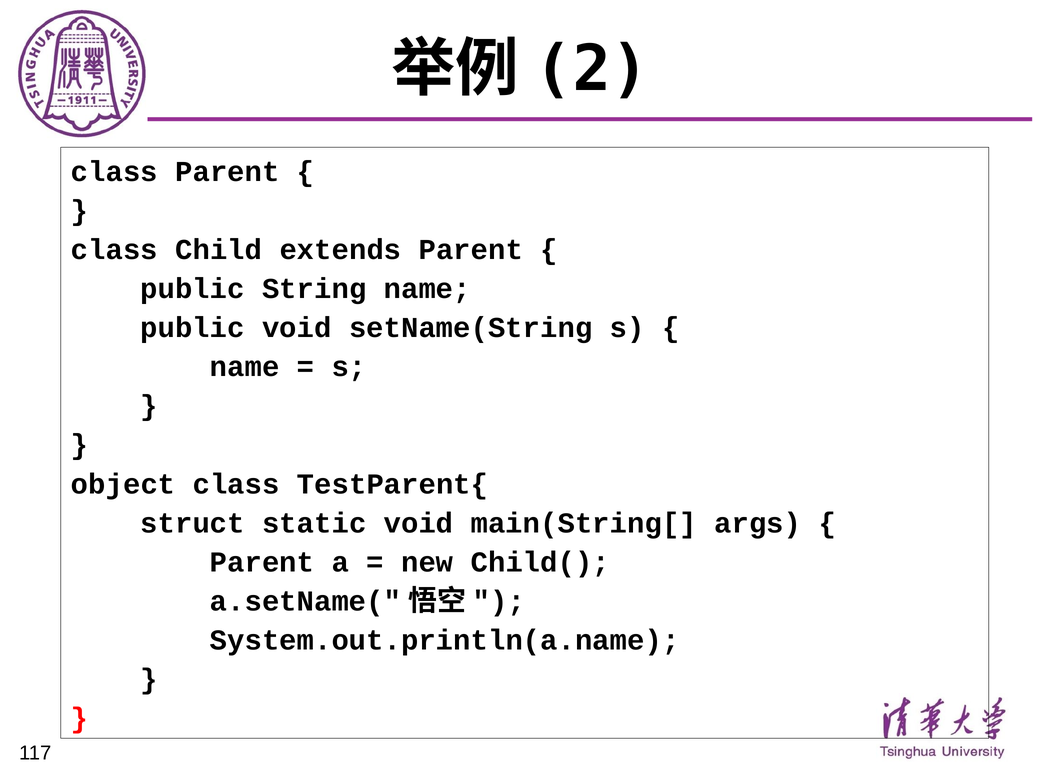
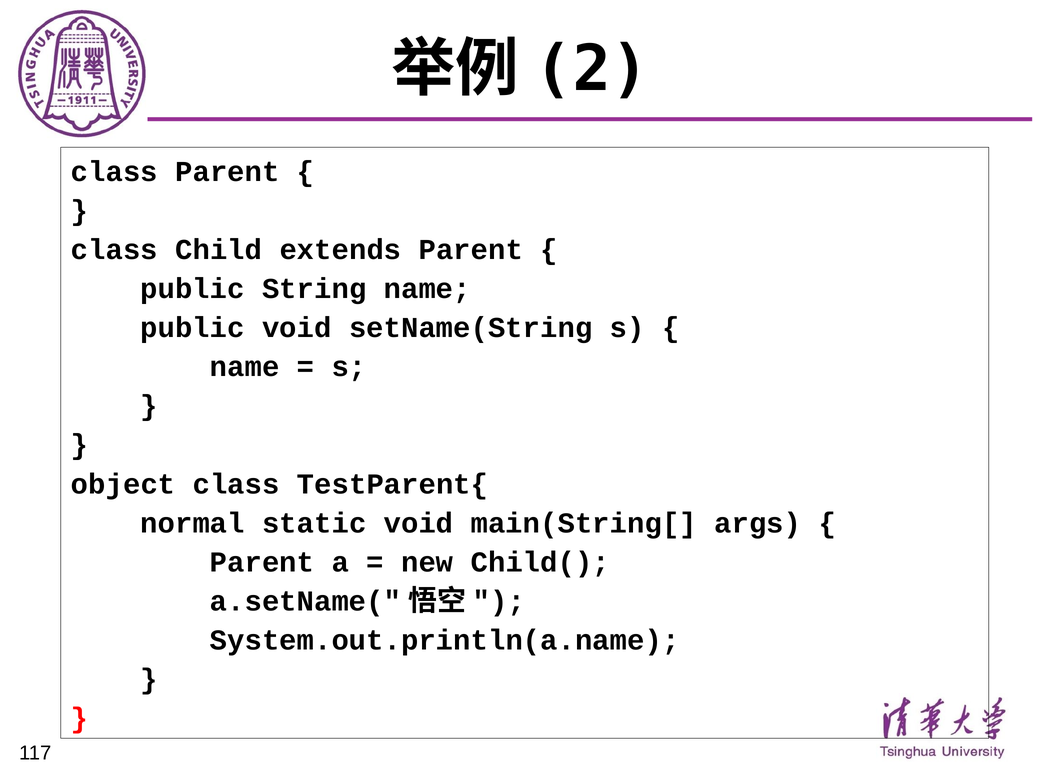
struct: struct -> normal (192, 523)
